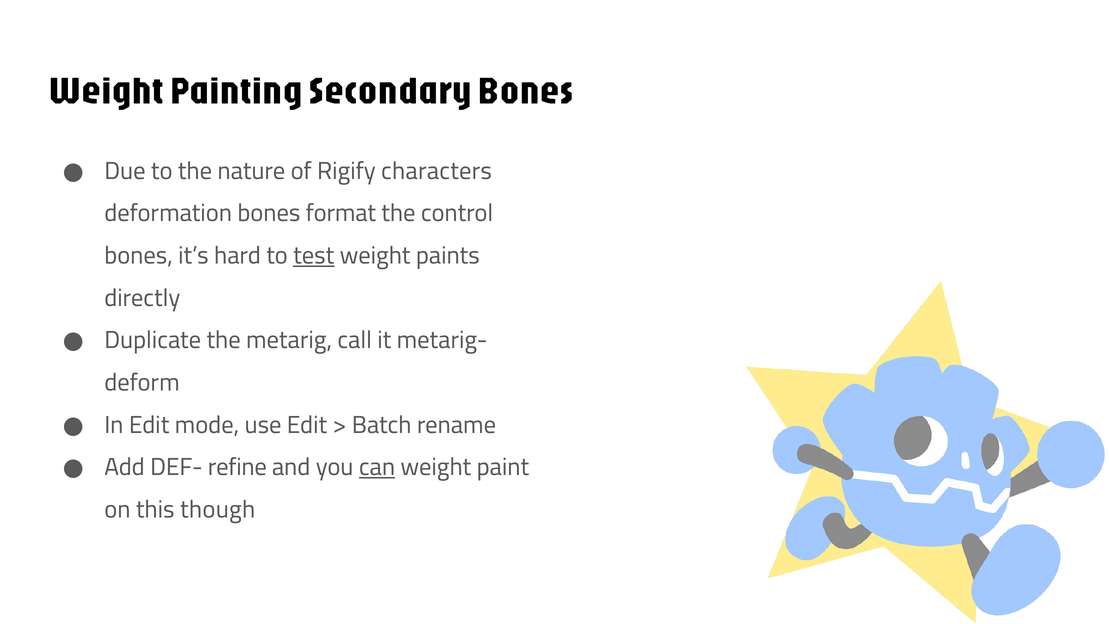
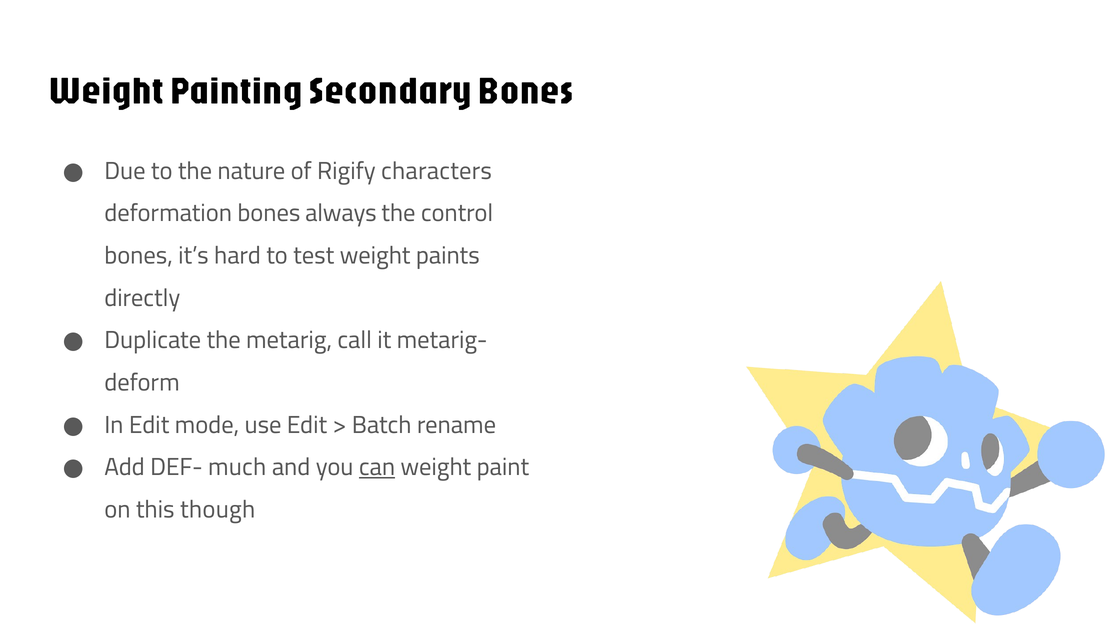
format: format -> always (341, 213)
test underline: present -> none (314, 256)
refine: refine -> much (237, 467)
